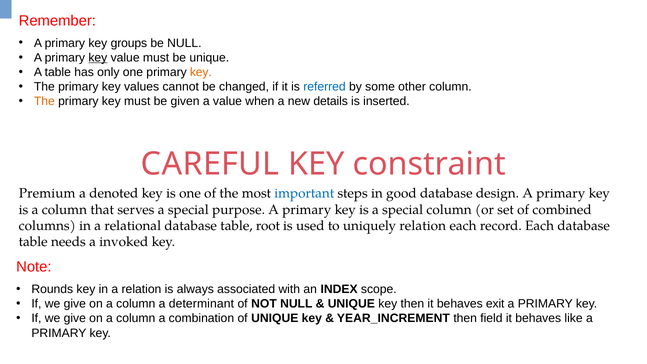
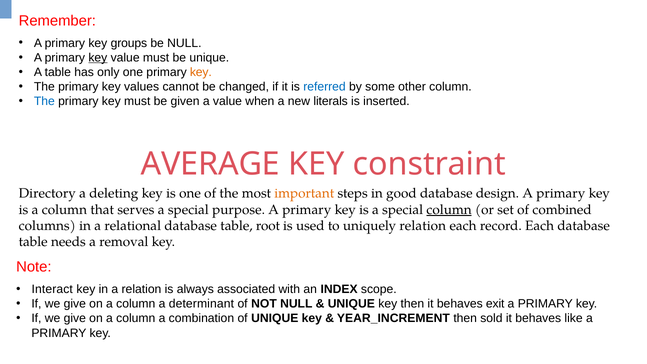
The colour: orange -> blue (44, 101)
details: details -> literals (331, 101)
CAREFUL: CAREFUL -> AVERAGE (210, 164)
Premium: Premium -> Directory (47, 193)
denoted: denoted -> deleting (114, 193)
important colour: blue -> orange (304, 193)
column underline: none -> present (449, 210)
invoked: invoked -> removal (124, 242)
Rounds: Rounds -> Interact (52, 289)
field: field -> sold (491, 318)
